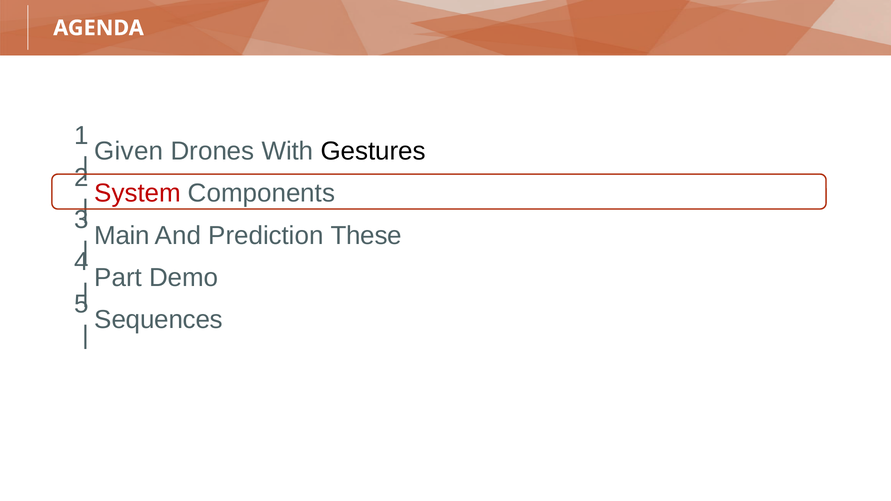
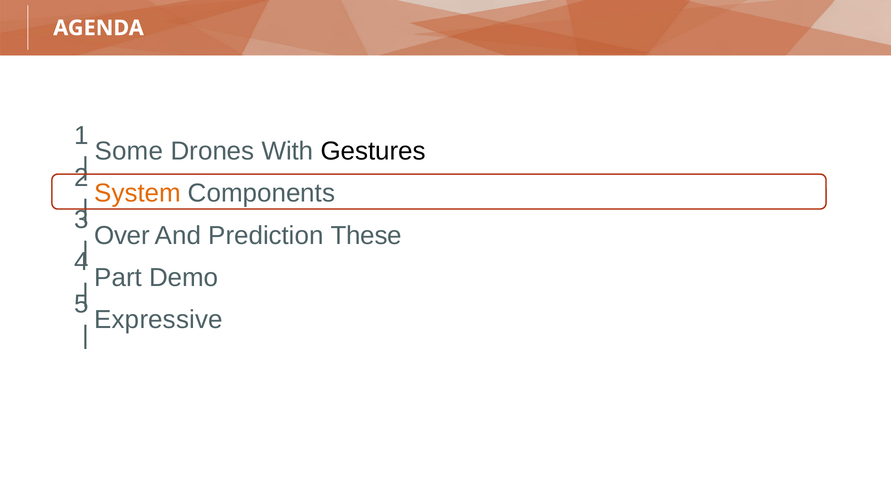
Given: Given -> Some (129, 151)
System colour: red -> orange (138, 193)
Main: Main -> Over (122, 236)
Sequences: Sequences -> Expressive (159, 320)
